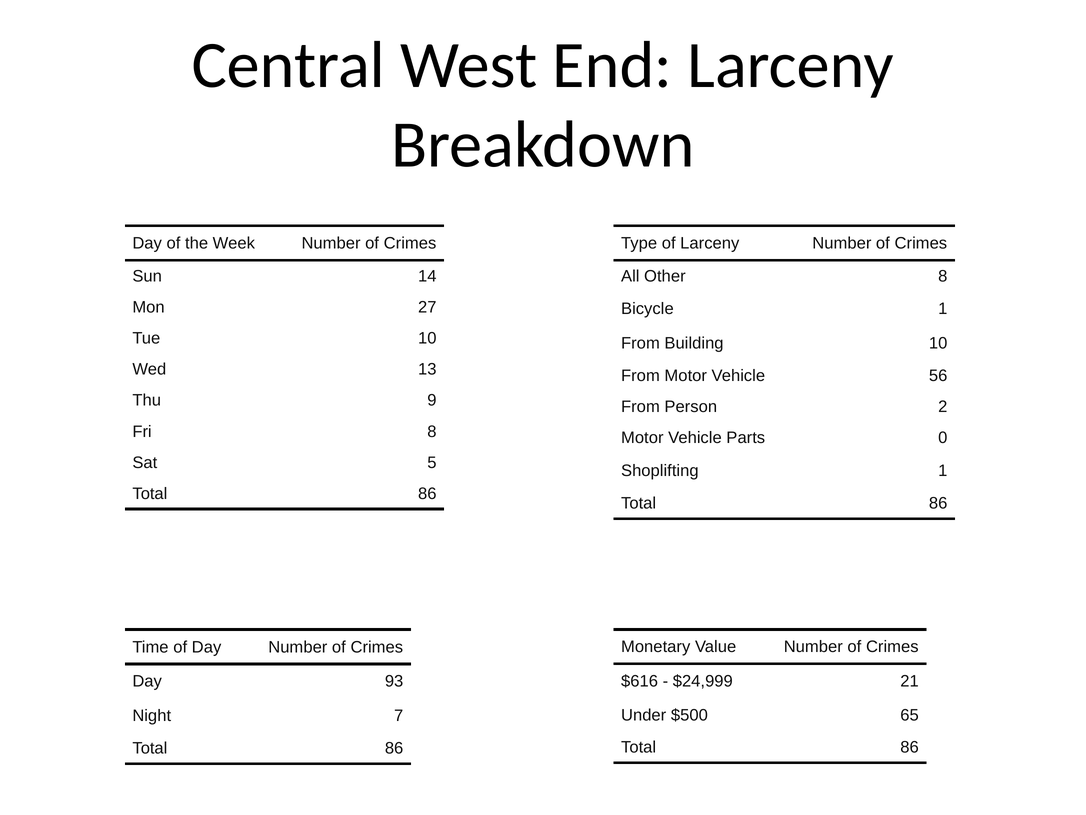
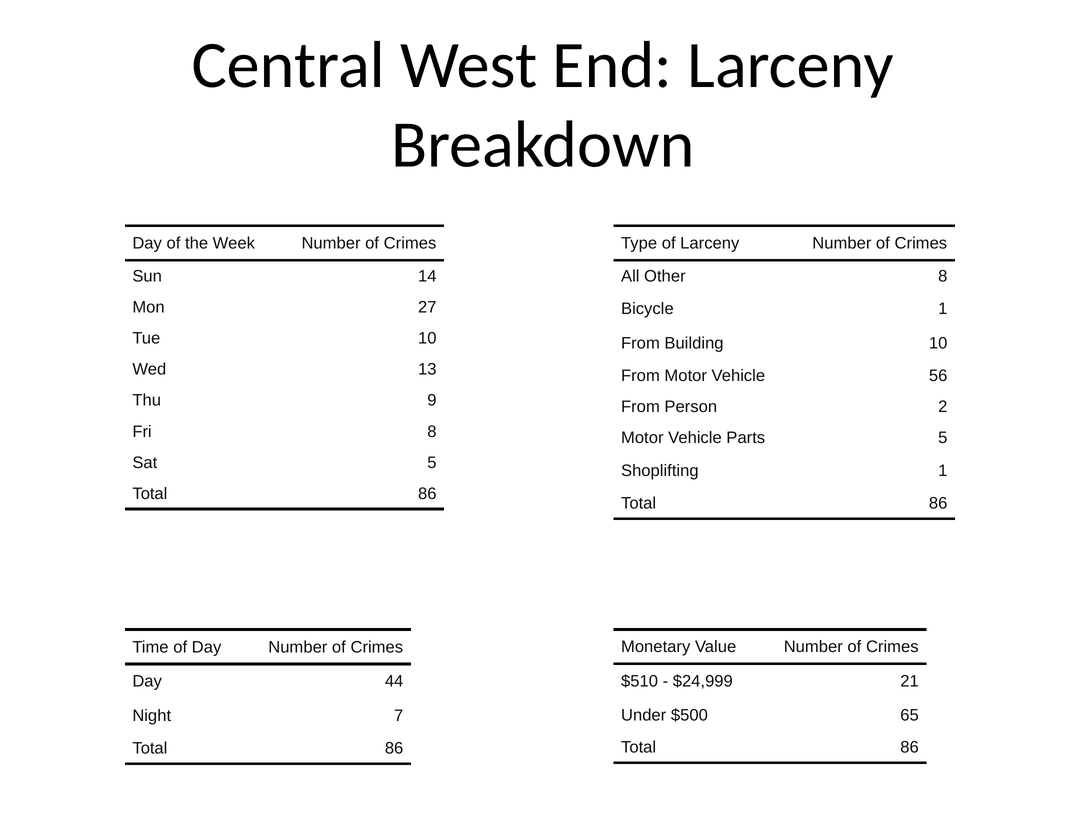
Parts 0: 0 -> 5 (943, 438)
$616: $616 -> $510 (640, 681)
93: 93 -> 44 (394, 681)
